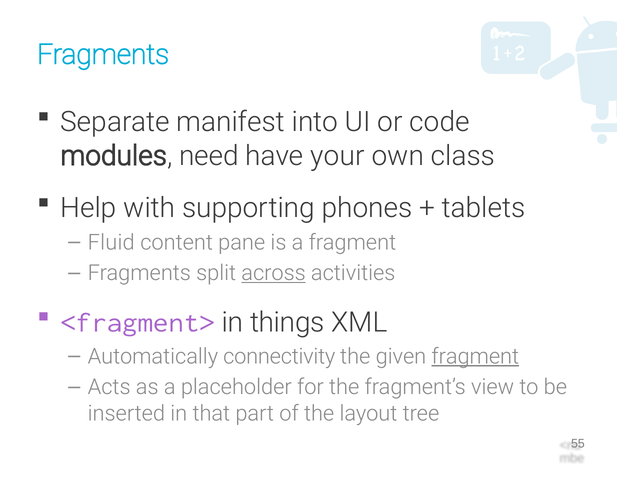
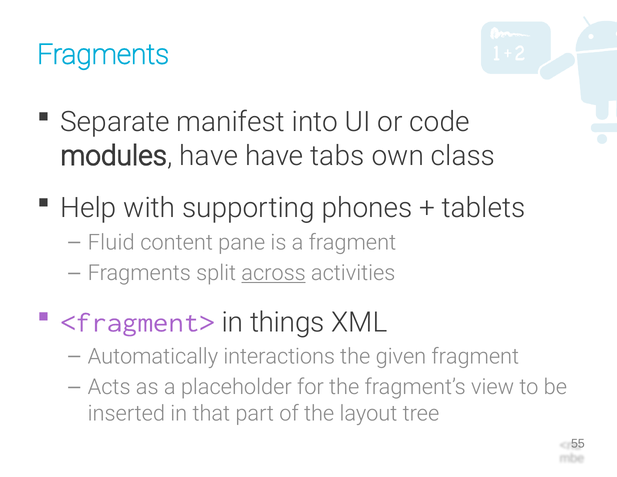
modules need: need -> have (209, 156)
your: your -> tabs (337, 156)
connectivity: connectivity -> interactions (279, 356)
fragment underline: present -> none (475, 356)
